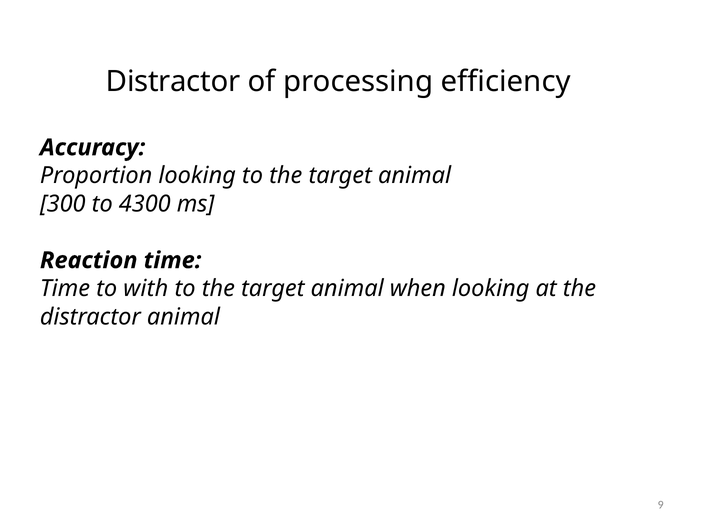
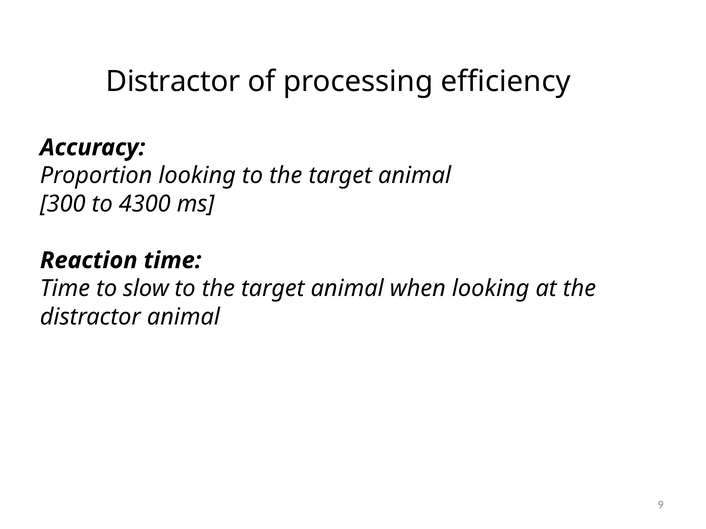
with: with -> slow (146, 289)
